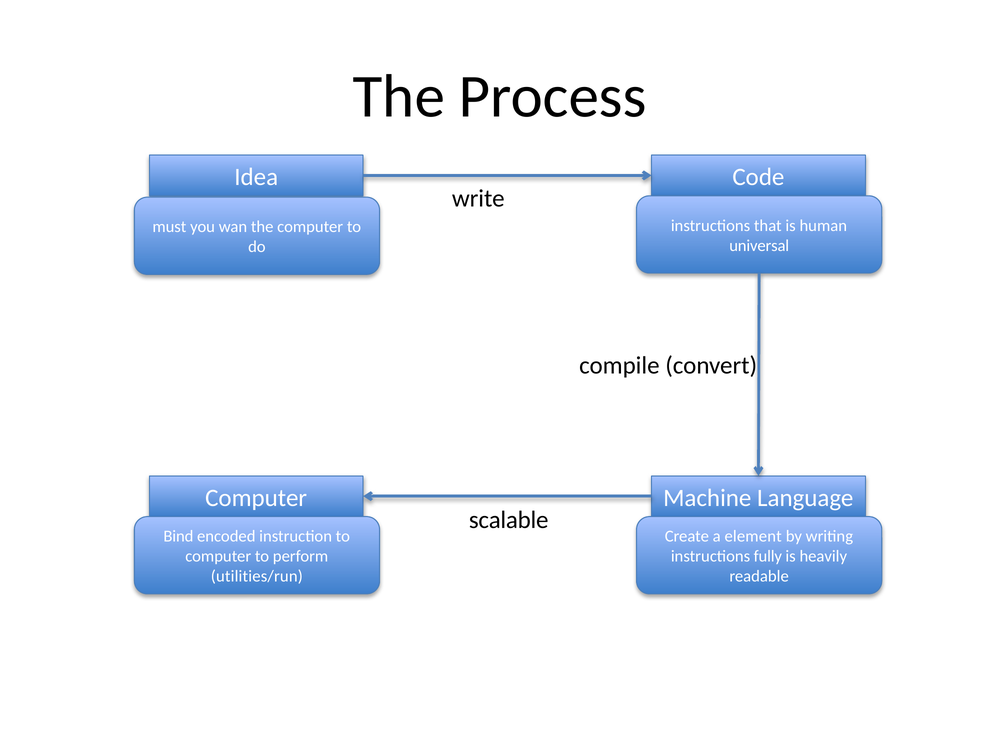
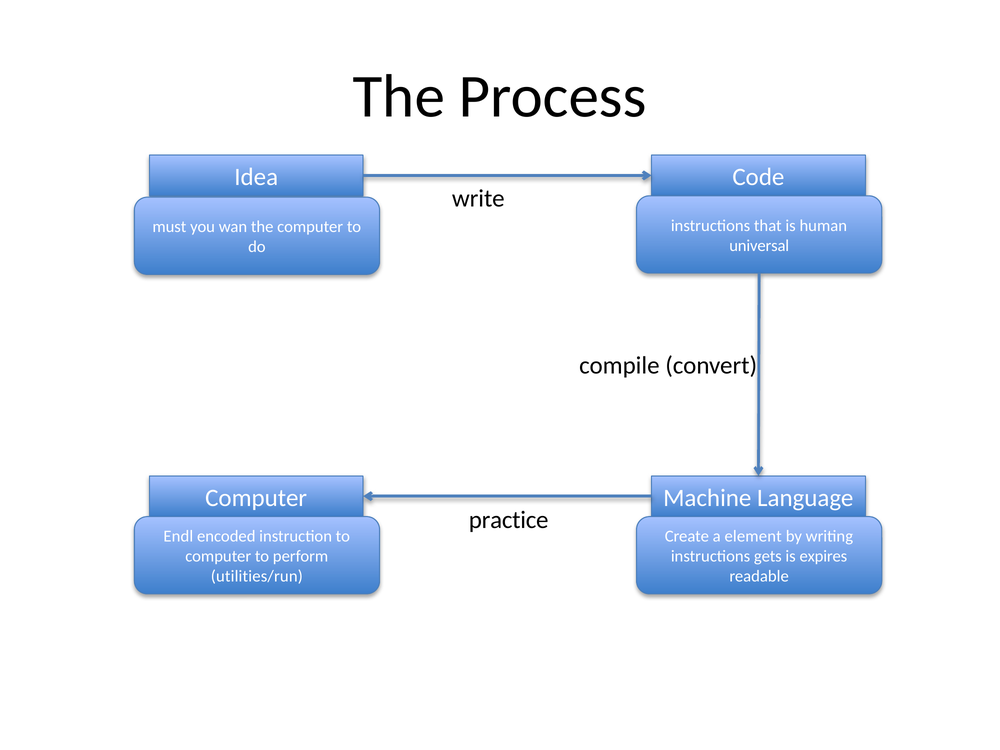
scalable: scalable -> practice (509, 520)
Bind: Bind -> Endl (178, 536)
fully: fully -> gets (768, 556)
heavily: heavily -> expires (823, 556)
